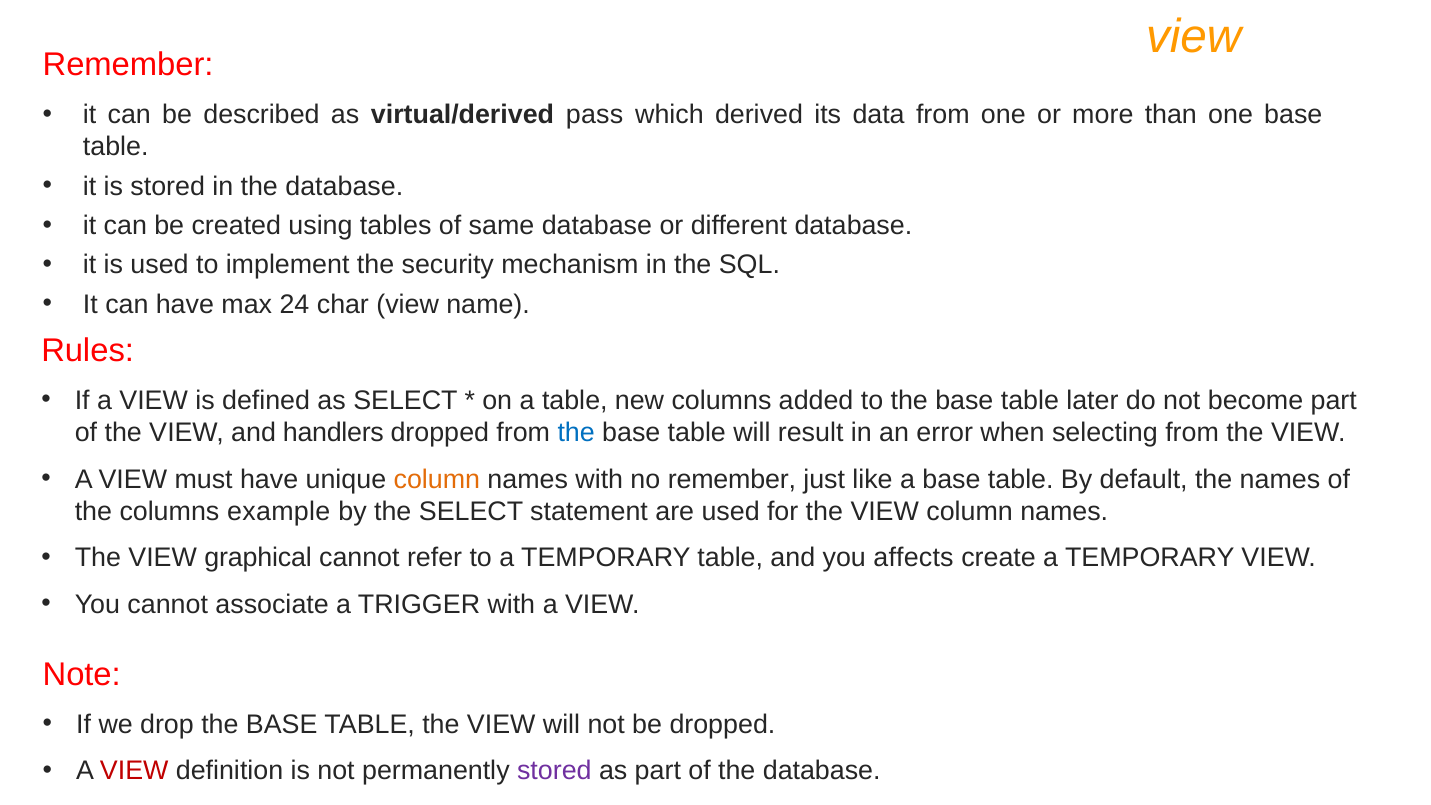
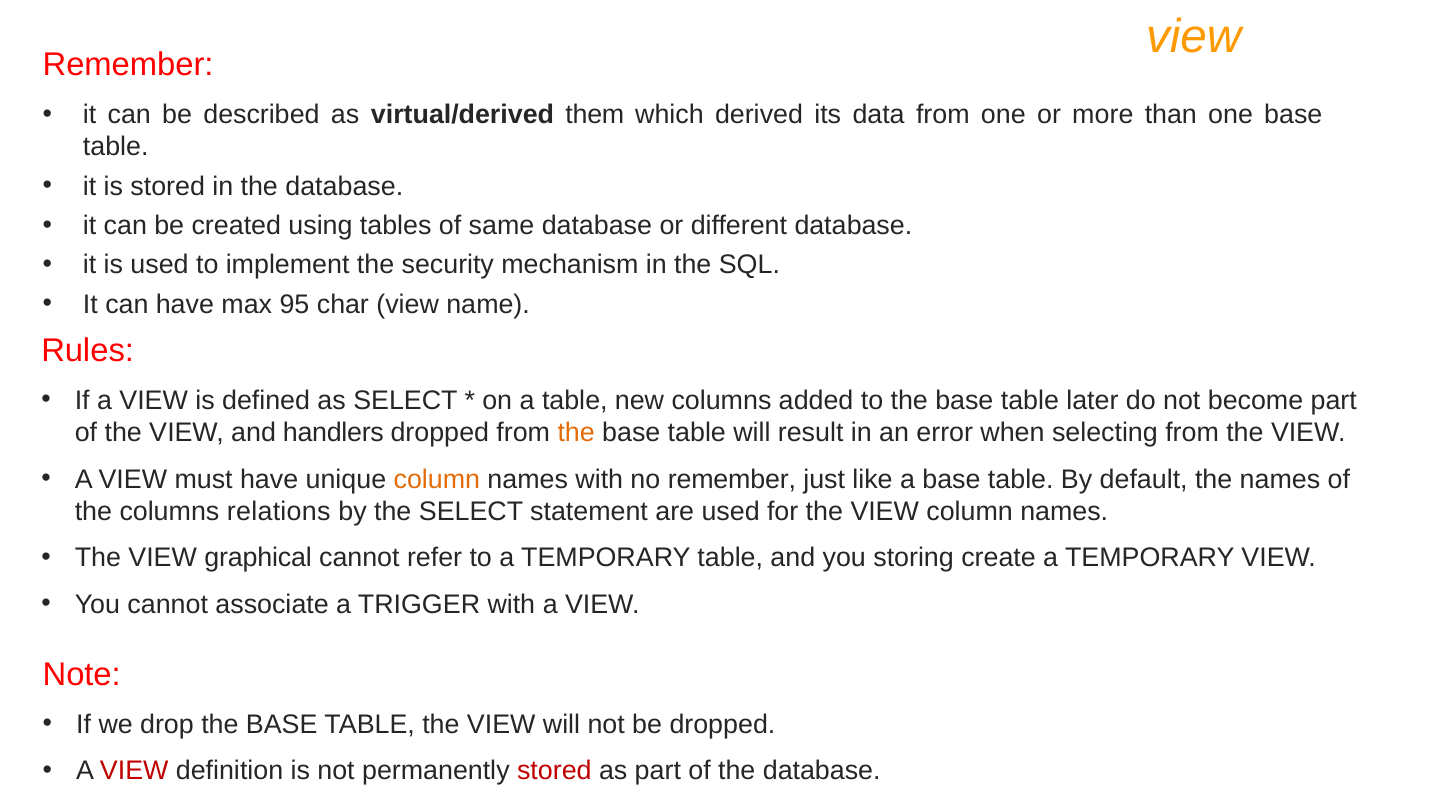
pass: pass -> them (595, 115)
24: 24 -> 95 (294, 304)
the colour: blue -> orange (576, 433)
example: example -> relations (279, 511)
affects: affects -> storing (914, 558)
stored colour: purple -> red (554, 771)
